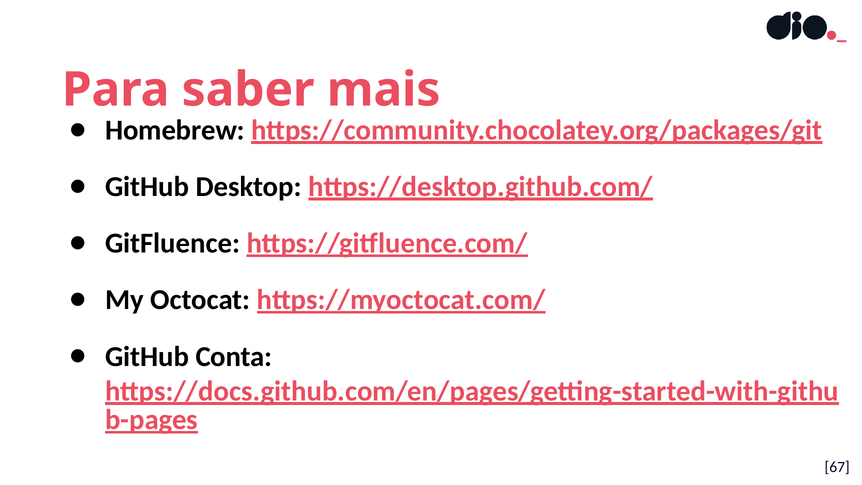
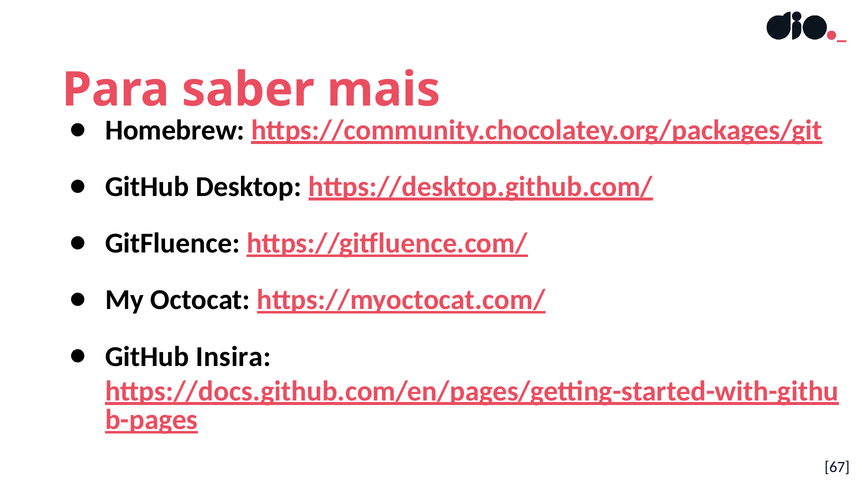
Conta: Conta -> Insira (234, 356)
